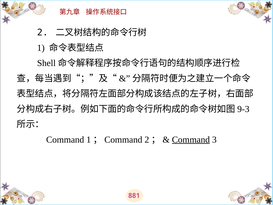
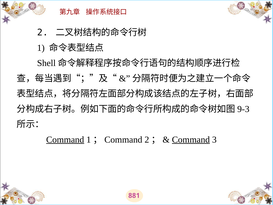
Command underline: none -> present (65, 139)
